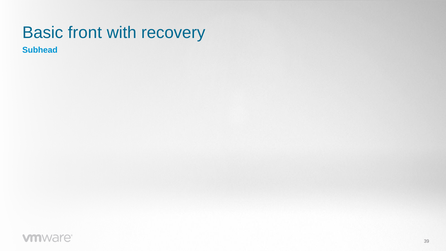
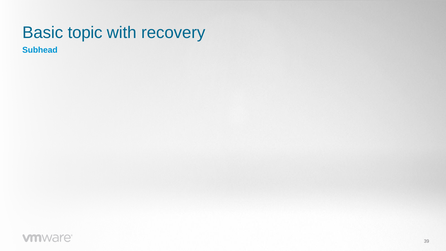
front: front -> topic (85, 33)
